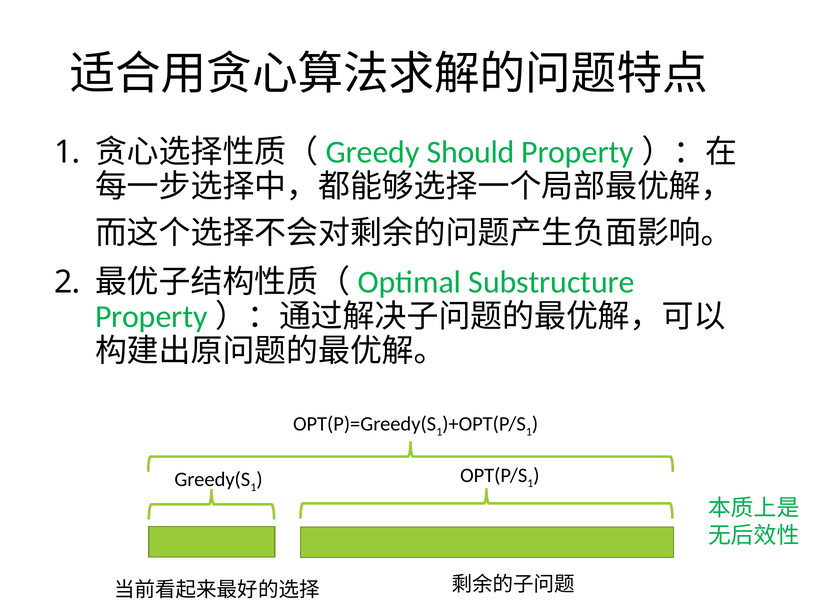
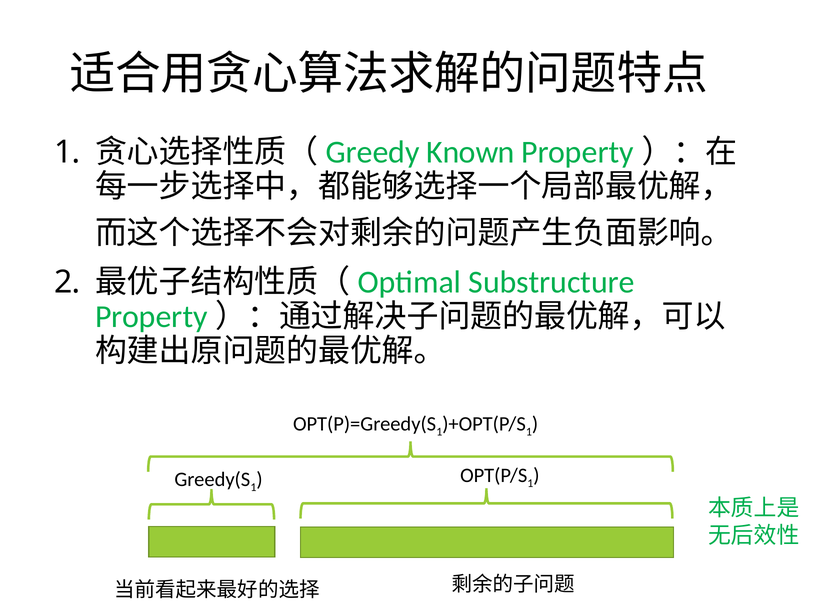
Should: Should -> Known (471, 152)
